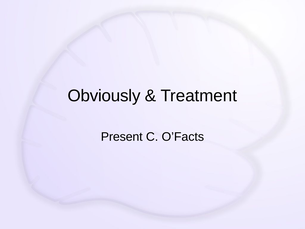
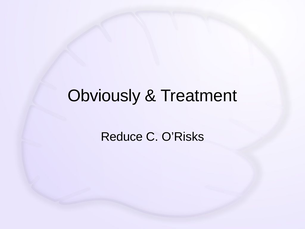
Present: Present -> Reduce (122, 137)
O’Facts: O’Facts -> O’Risks (183, 137)
